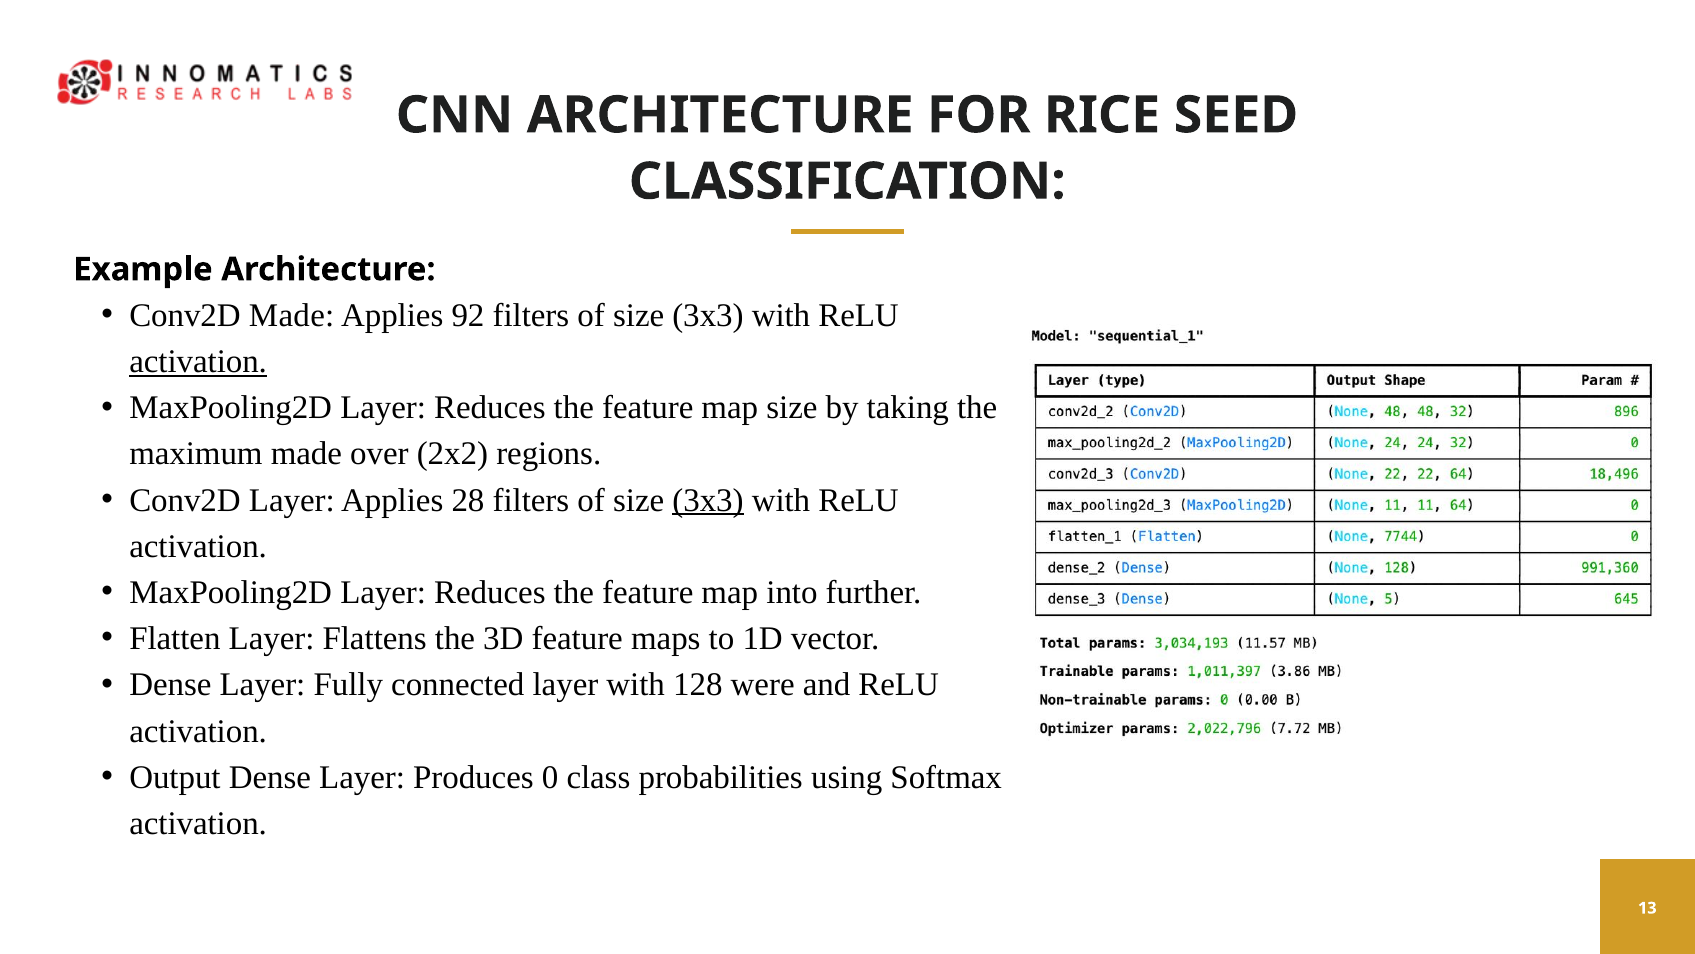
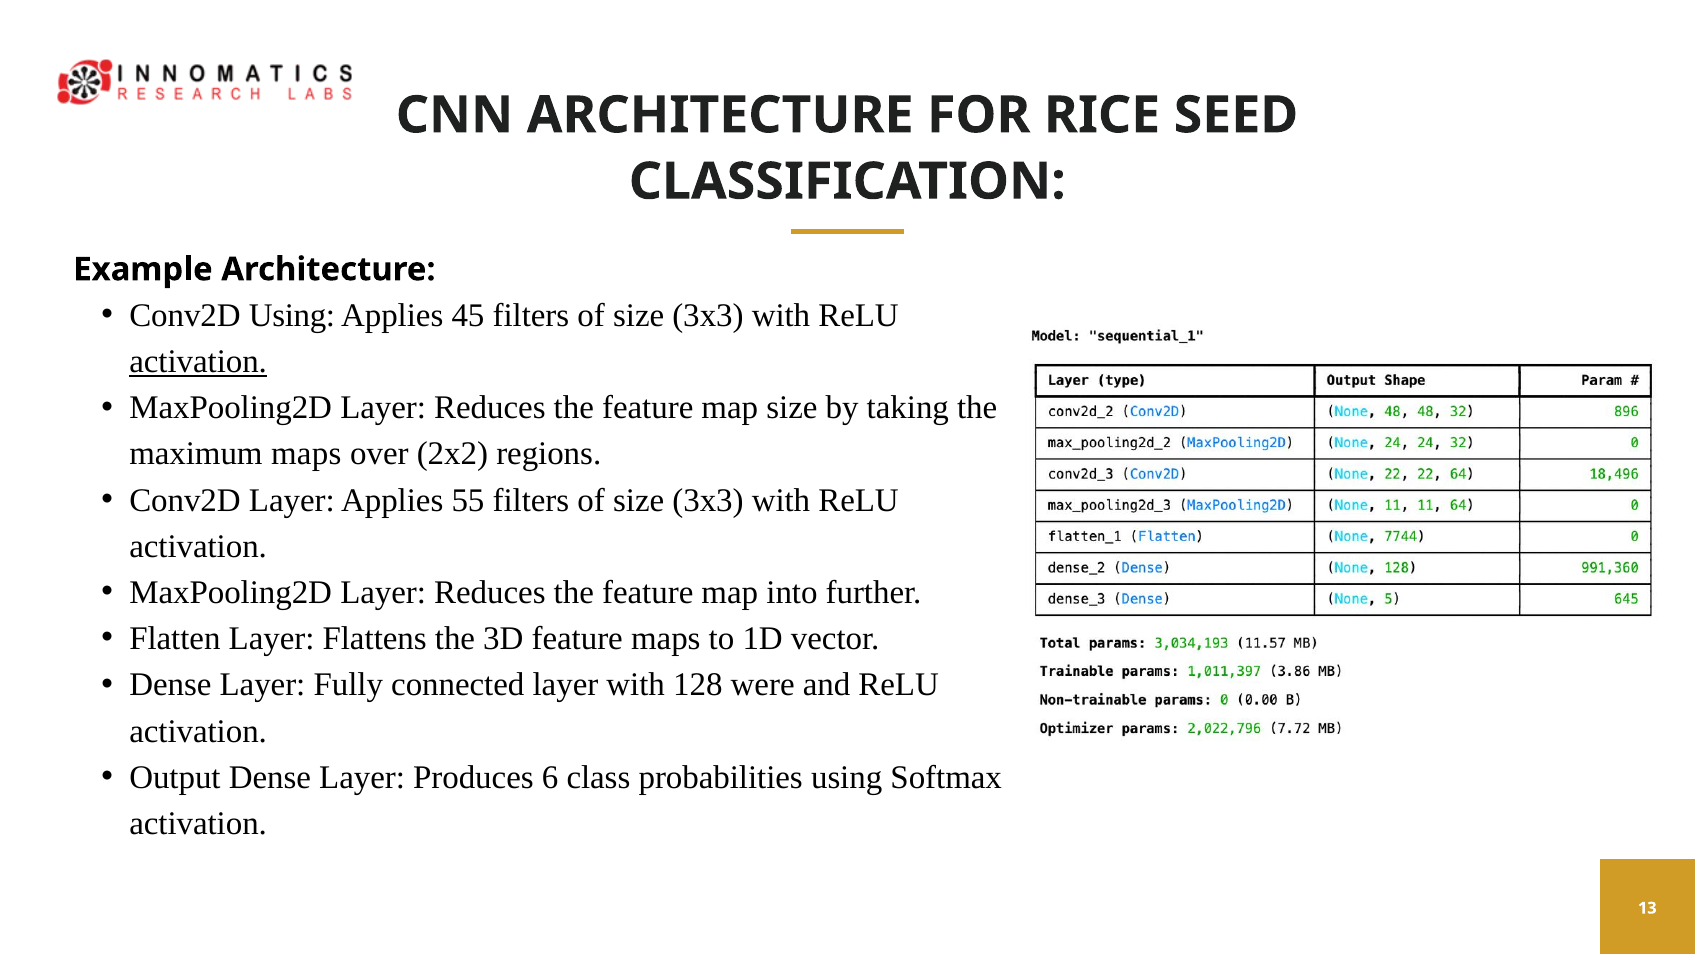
Conv2D Made: Made -> Using (292, 315)
92: 92 -> 45 (468, 315)
maximum made: made -> maps (306, 454)
28: 28 -> 55 (468, 500)
3x3 underline: present -> none (708, 500)
0: 0 -> 6 (550, 777)
